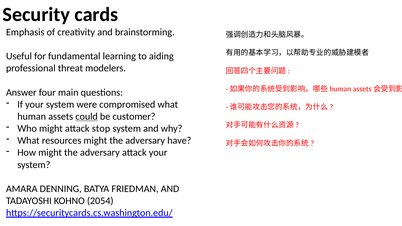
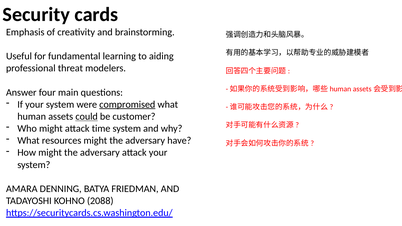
compromised underline: none -> present (127, 105)
stop: stop -> time (101, 129)
2054: 2054 -> 2088 (100, 201)
